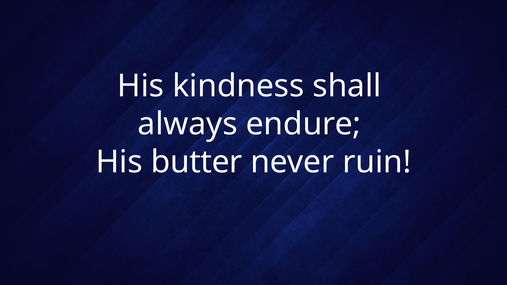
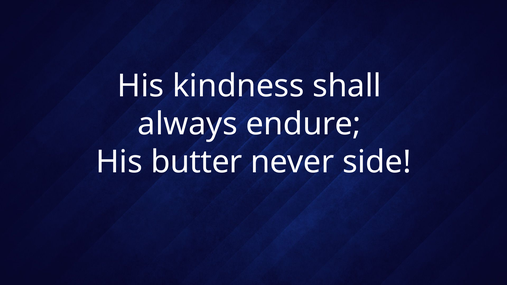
ruin: ruin -> side (377, 162)
